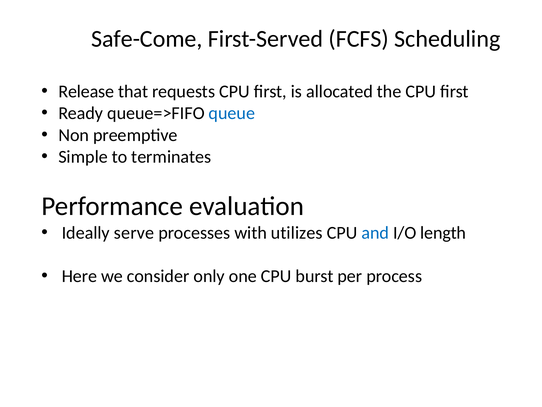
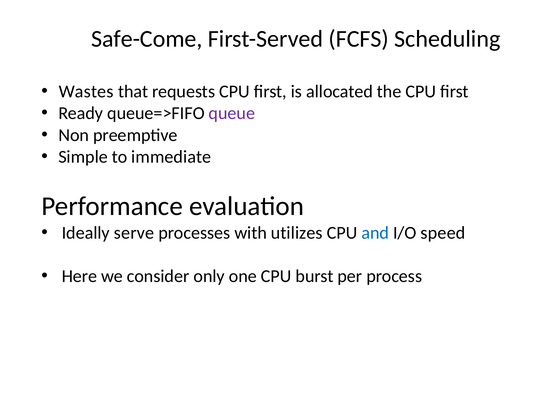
Release: Release -> Wastes (86, 92)
queue colour: blue -> purple (232, 113)
terminates: terminates -> immediate (171, 157)
length: length -> speed (443, 232)
